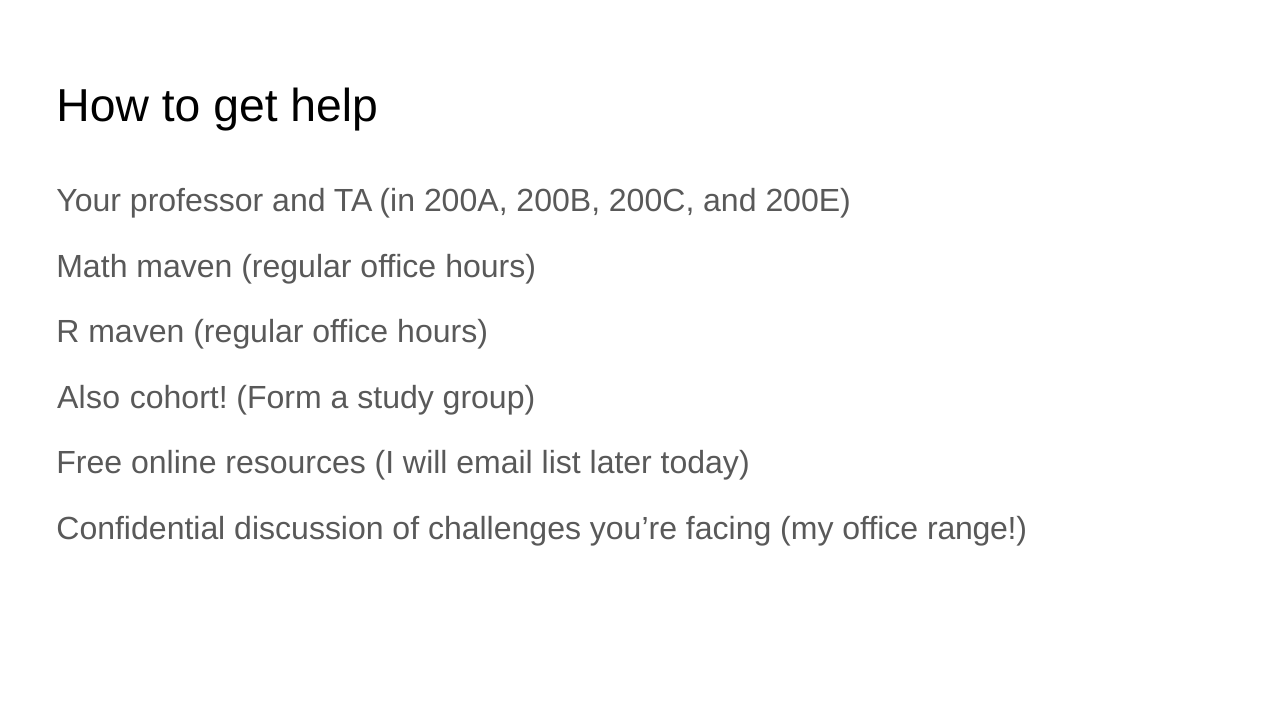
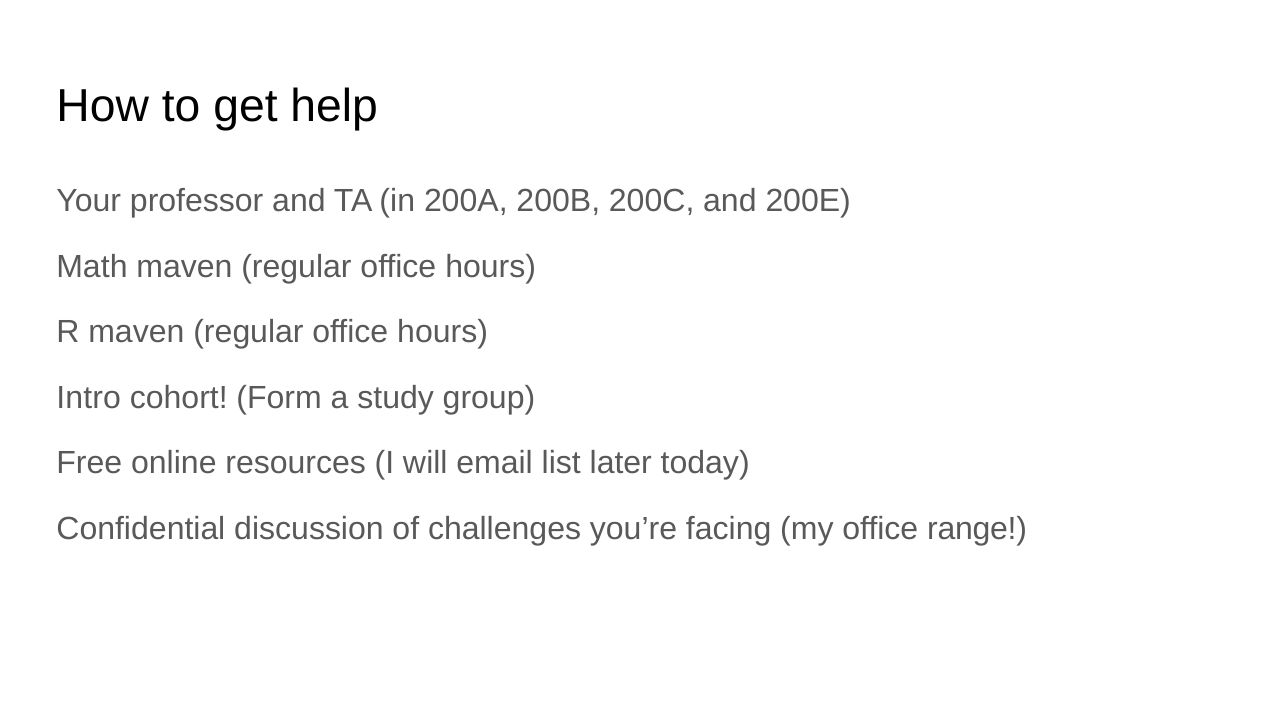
Also: Also -> Intro (89, 398)
